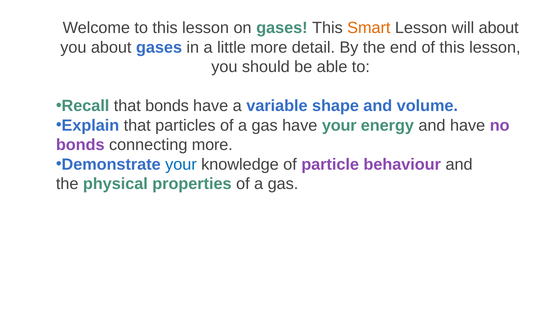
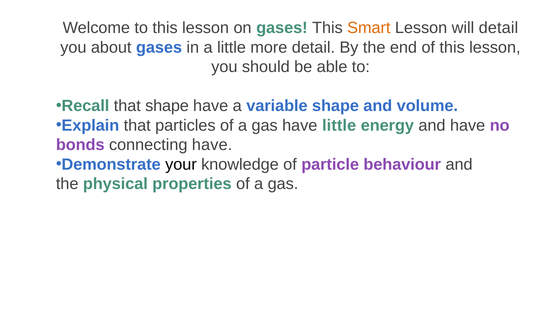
will about: about -> detail (498, 28)
that bonds: bonds -> shape (167, 106)
have your: your -> little (339, 126)
connecting more: more -> have (212, 145)
your colour: blue -> black (181, 165)
